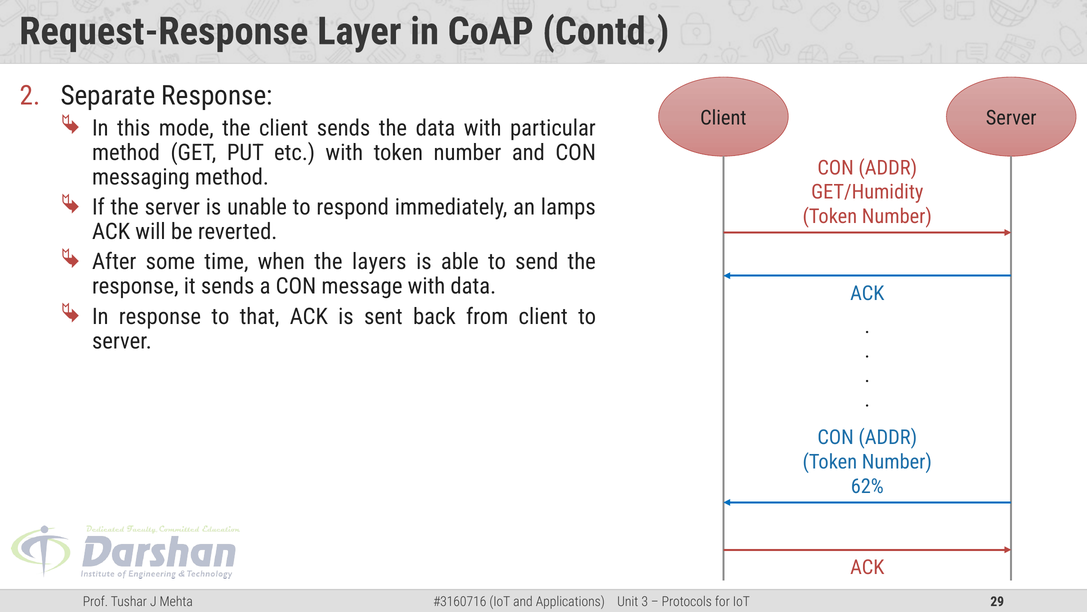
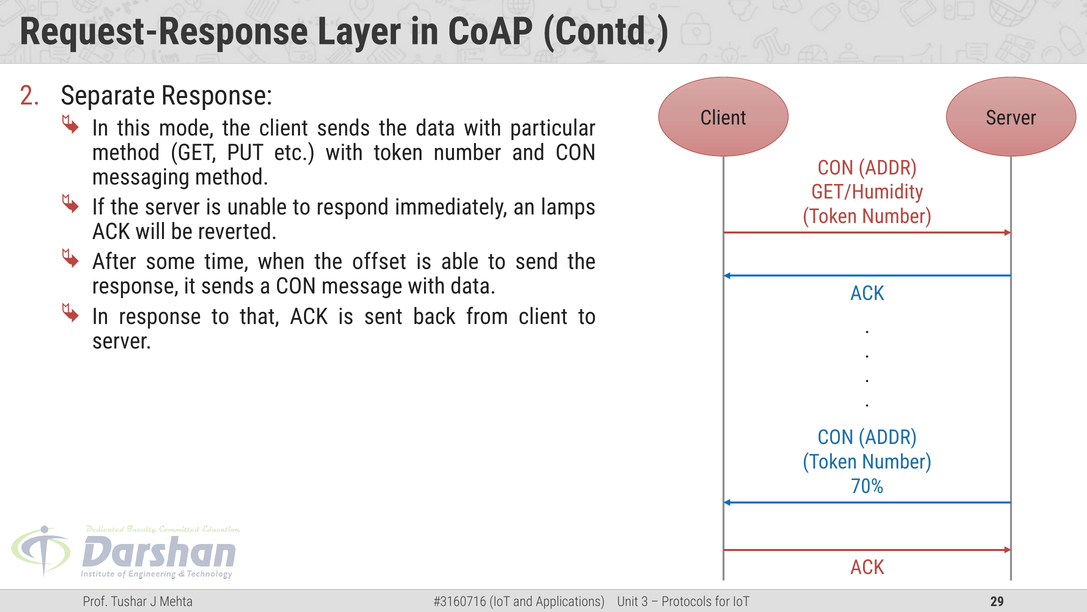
layers: layers -> offset (379, 262)
62%: 62% -> 70% (867, 486)
